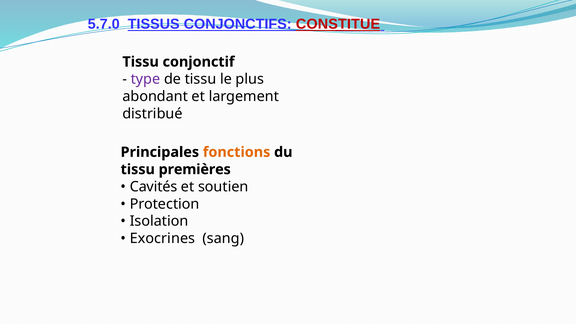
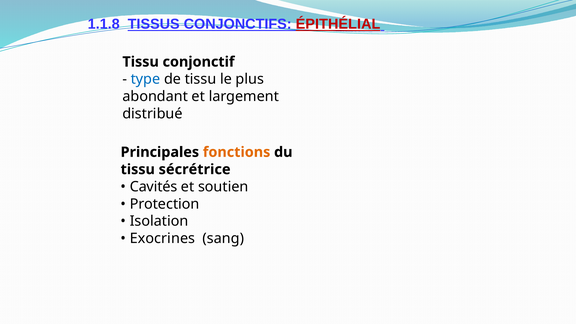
5.7.0: 5.7.0 -> 1.1.8 (104, 24)
CONSTITUE: CONSTITUE -> ÉPITHÉLIAL (338, 24)
type colour: purple -> blue (146, 79)
premières: premières -> sécrétrice (195, 169)
